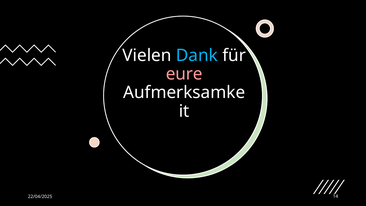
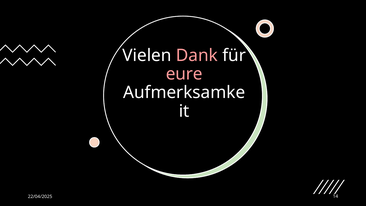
Dank colour: light blue -> pink (197, 55)
